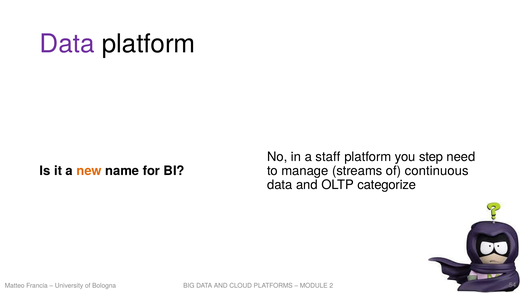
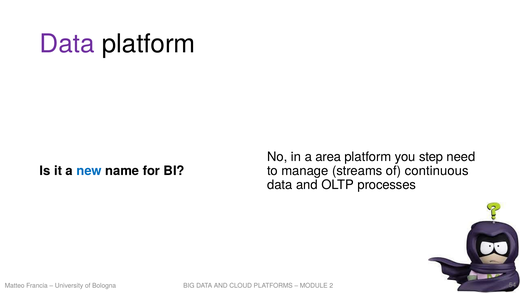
staff: staff -> area (328, 157)
new colour: orange -> blue (89, 171)
categorize: categorize -> processes (387, 185)
